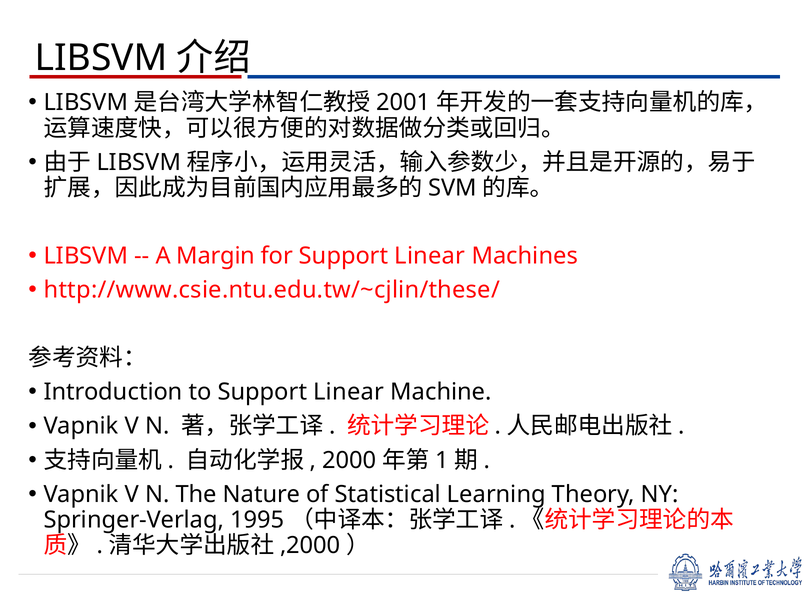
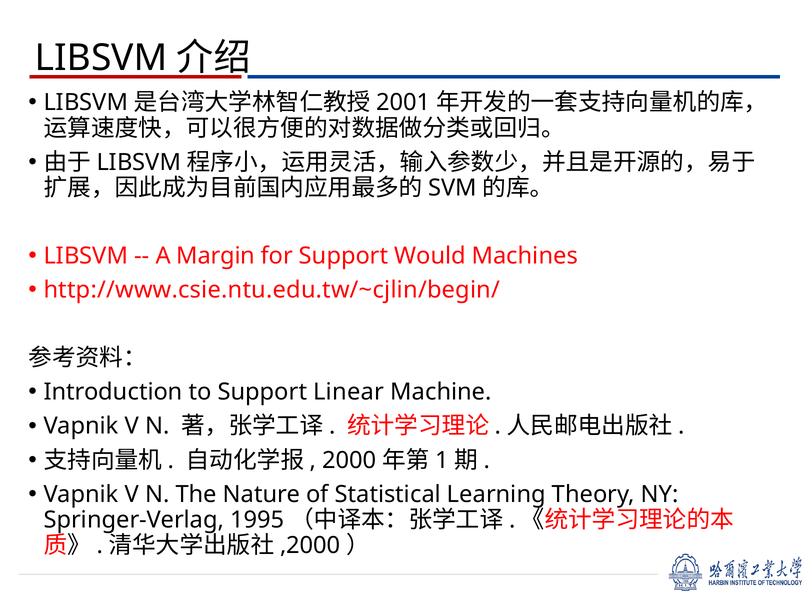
for Support Linear: Linear -> Would (430, 256)
http://www.csie.ntu.edu.tw/~cjlin/these/: http://www.csie.ntu.edu.tw/~cjlin/these/ -> http://www.csie.ntu.edu.tw/~cjlin/begin/ (272, 290)
